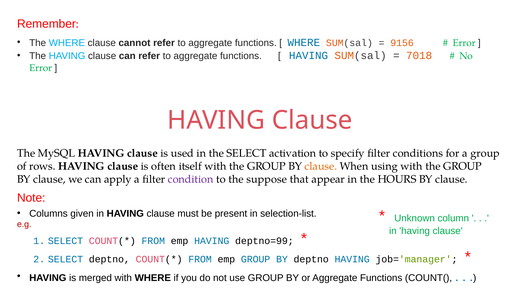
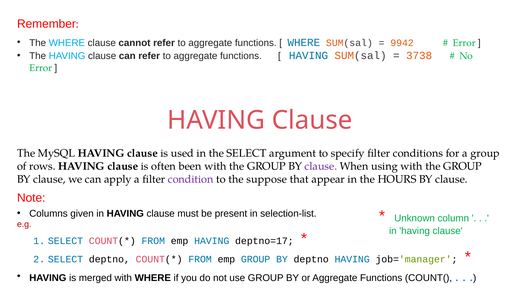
9156: 9156 -> 9942 (402, 43)
7018: 7018 -> 3738 (419, 56)
activation: activation -> argument (293, 153)
itself: itself -> been (190, 166)
clause colour: orange -> purple (321, 166)
deptno=99: deptno=99 -> deptno=17 (264, 241)
